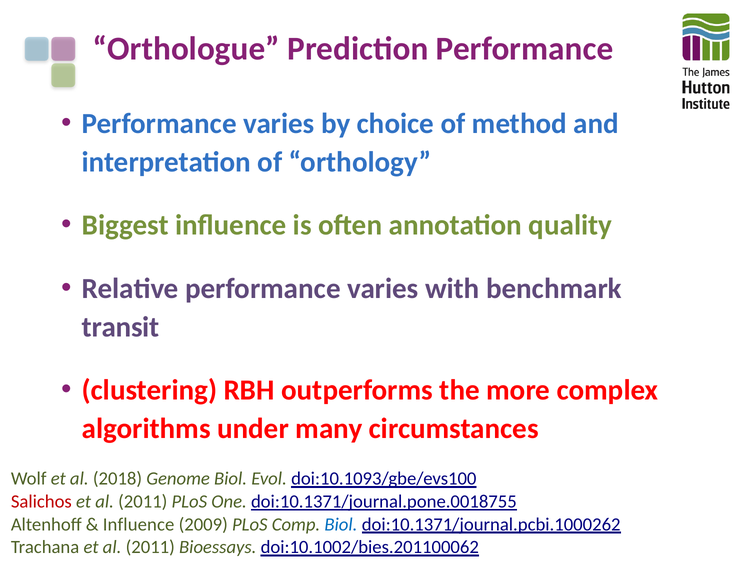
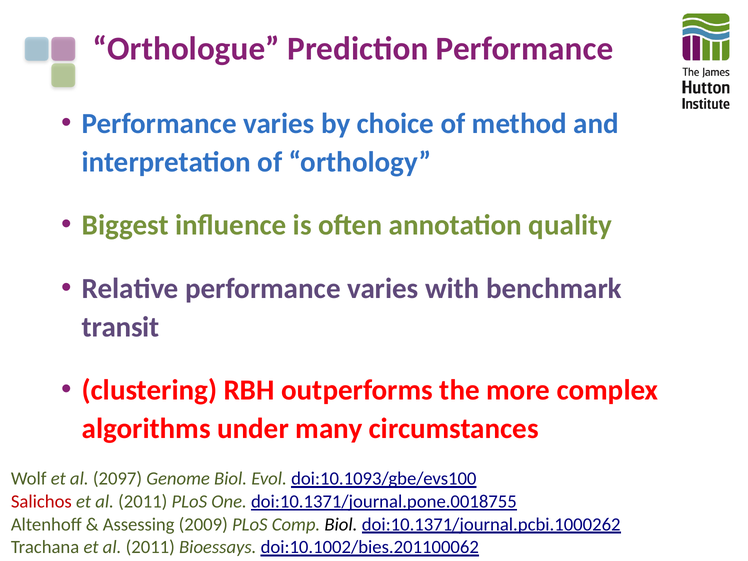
2018: 2018 -> 2097 (118, 479)
Influence: Influence -> Assessing (139, 524)
Biol colour: blue -> black (341, 524)
